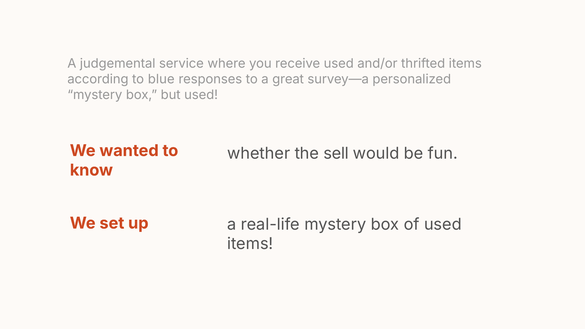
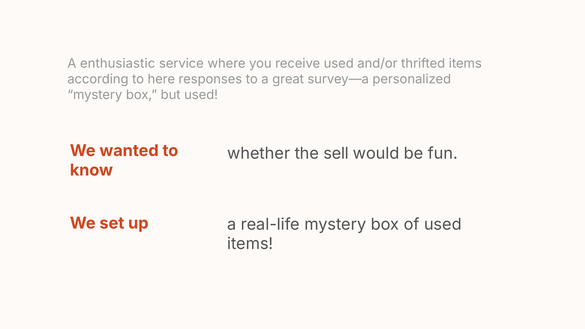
judgemental: judgemental -> enthusiastic (118, 64)
blue: blue -> here (161, 79)
